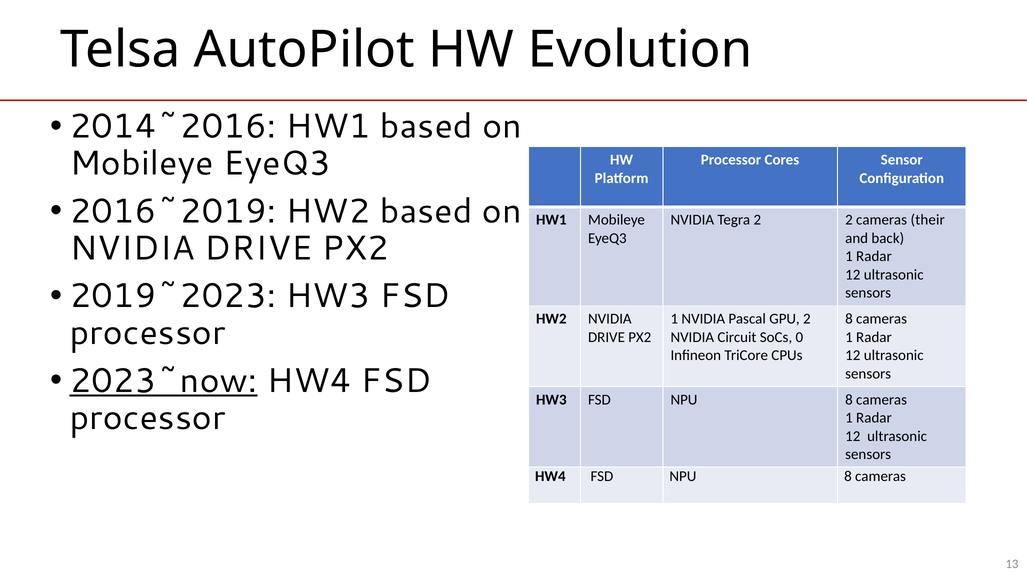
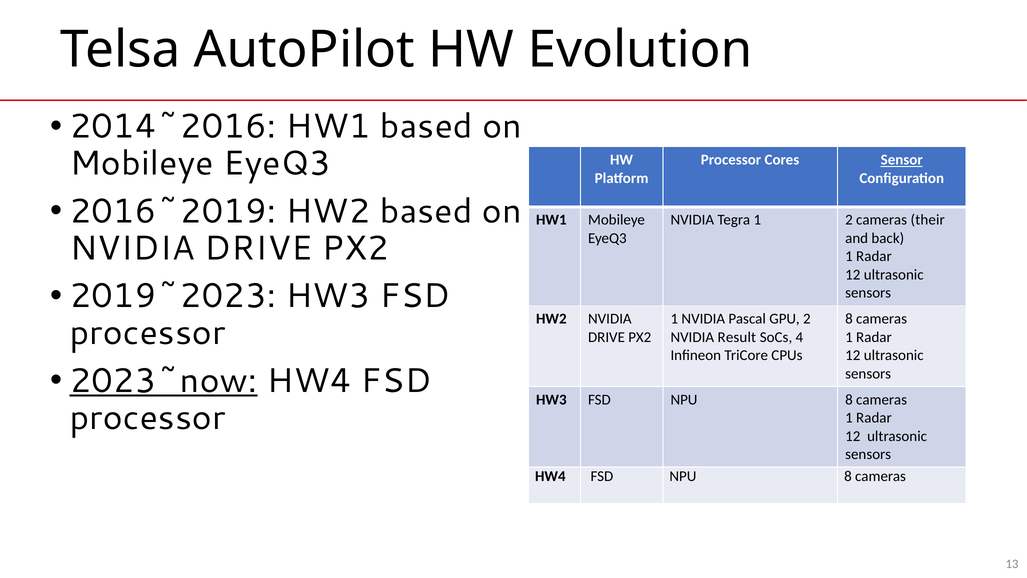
Sensor underline: none -> present (902, 160)
Tegra 2: 2 -> 1 (757, 220)
Circuit: Circuit -> Result (737, 337)
0: 0 -> 4 (799, 337)
